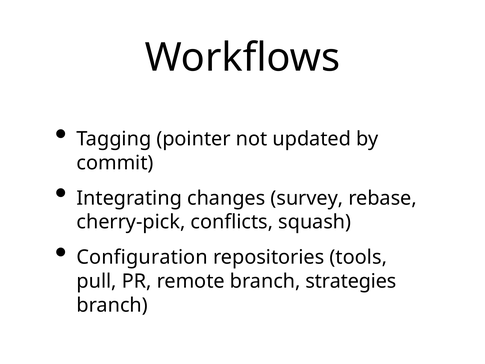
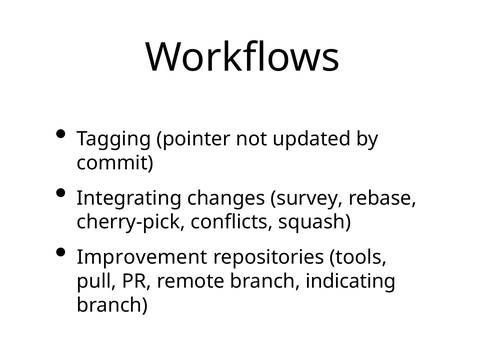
Configuration: Configuration -> Improvement (142, 257)
strategies: strategies -> indicating (351, 281)
